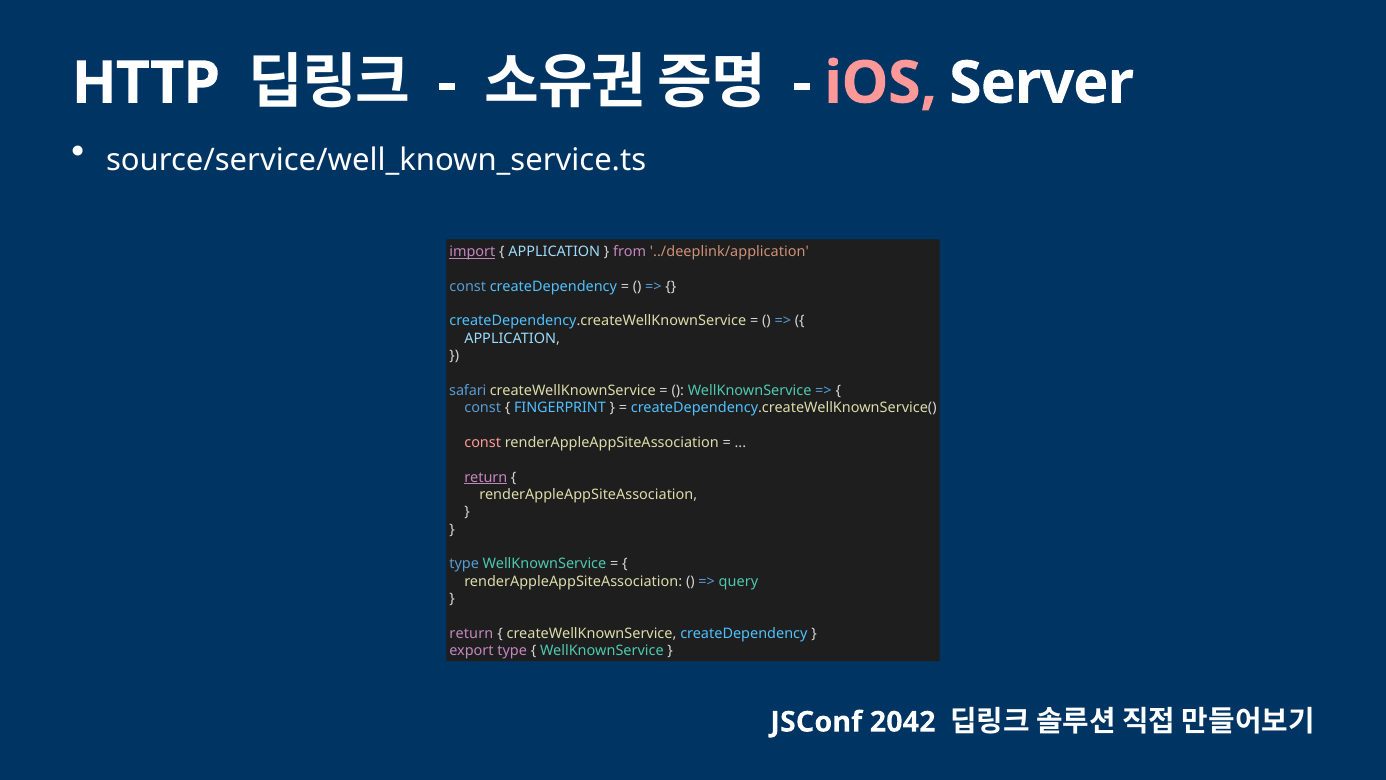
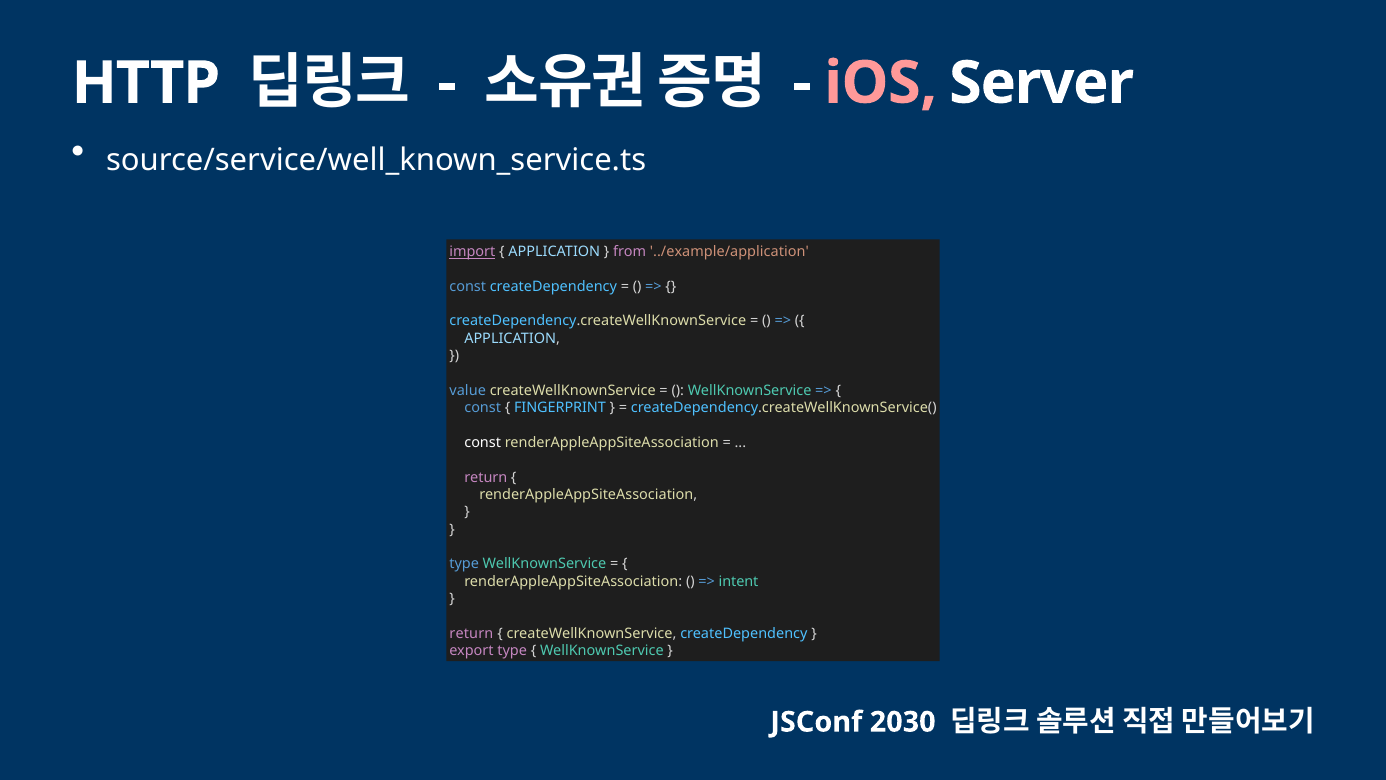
../deeplink/application: ../deeplink/application -> ../example/application (729, 252)
safari: safari -> value (468, 390)
const colour: pink -> white (483, 442)
return underline: present -> none (486, 477)
query: query -> intent (739, 581)
2042: 2042 -> 2030 (903, 722)
